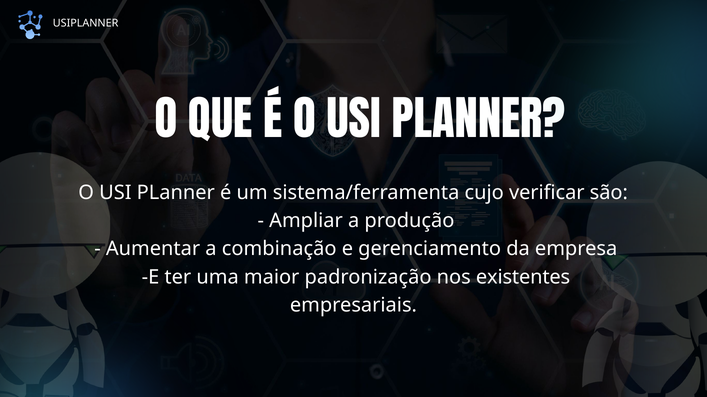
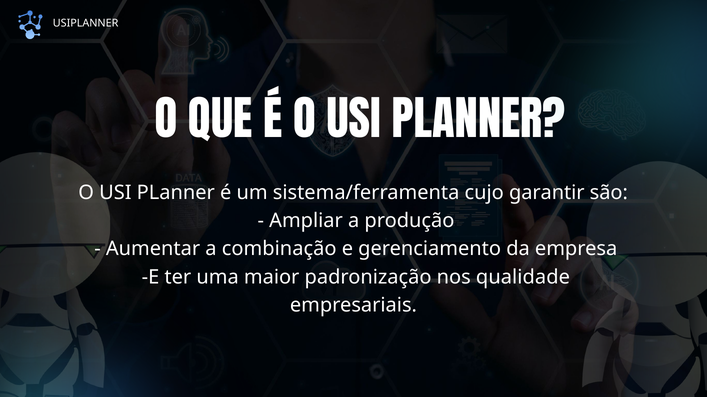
verificar: verificar -> garantir (547, 193)
existentes: existentes -> qualidade (523, 277)
